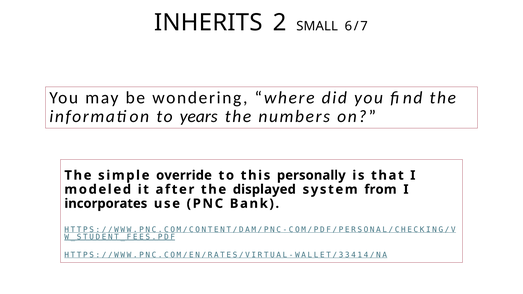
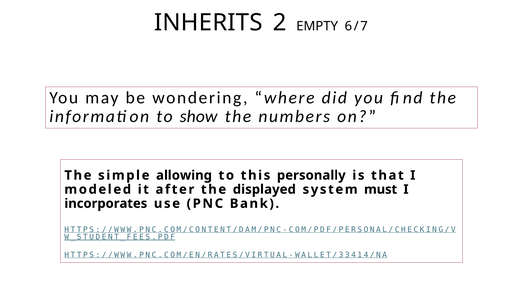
SMALL: SMALL -> EMPTY (317, 26)
years: years -> show (199, 117)
override: override -> allowing (184, 175)
from: from -> must (381, 190)
